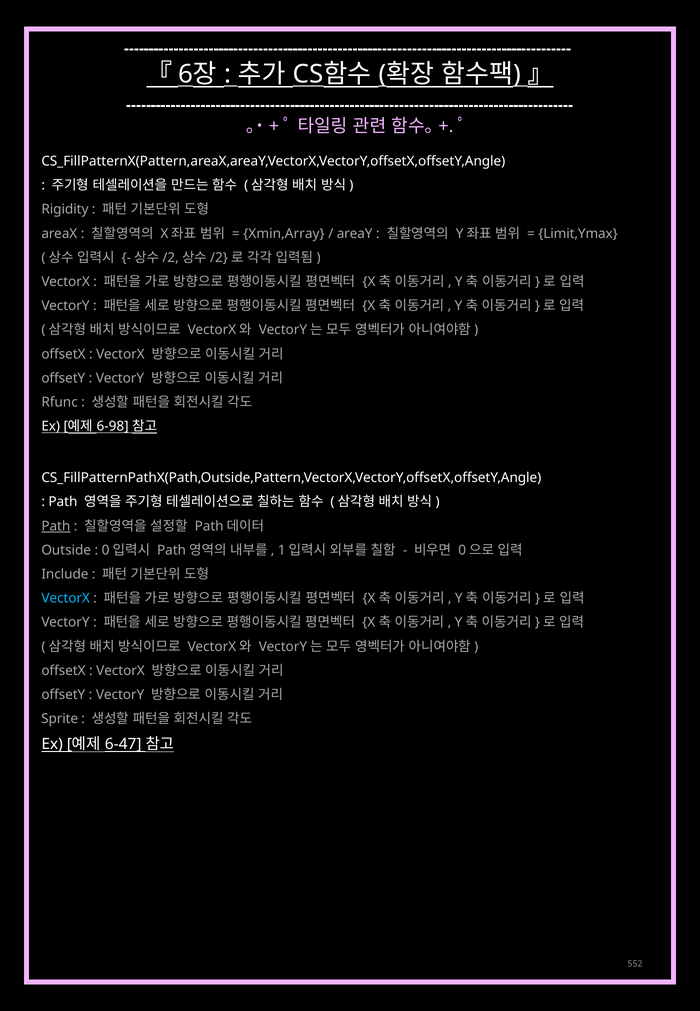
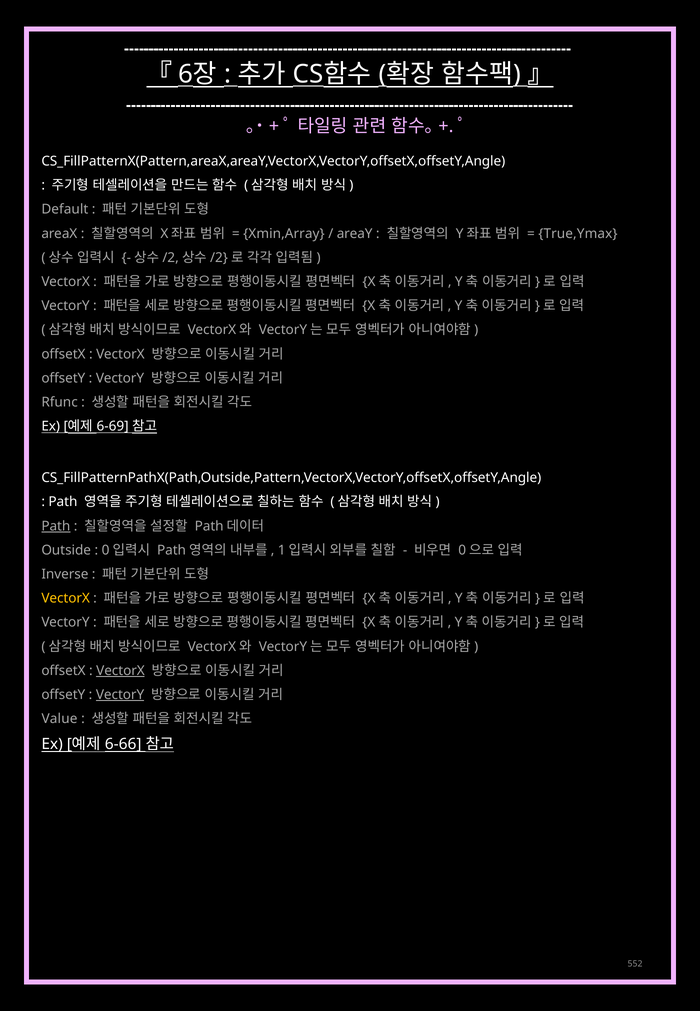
Rigidity: Rigidity -> Default (65, 210)
Limit,Ymax: Limit,Ymax -> True,Ymax (578, 234)
6-98: 6-98 -> 6-69 (113, 426)
Include: Include -> Inverse (65, 574)
VectorX colour: light blue -> yellow (66, 598)
VectorX underline: none -> present (120, 671)
VectorY underline: none -> present (120, 695)
Sprite: Sprite -> Value (60, 719)
6-47: 6-47 -> 6-66 (123, 744)
